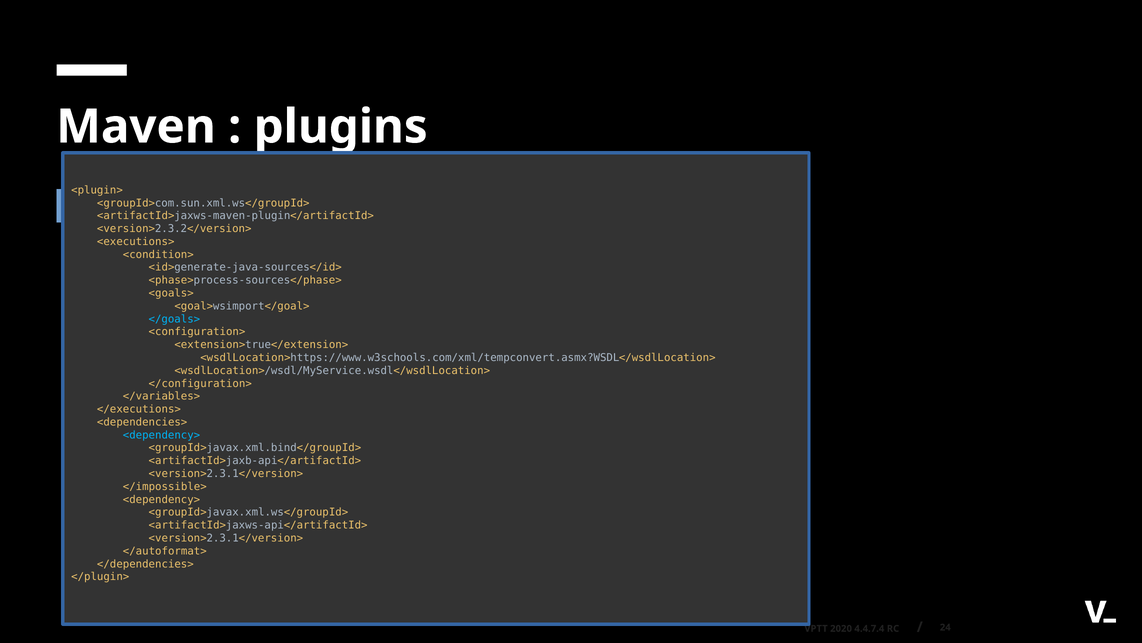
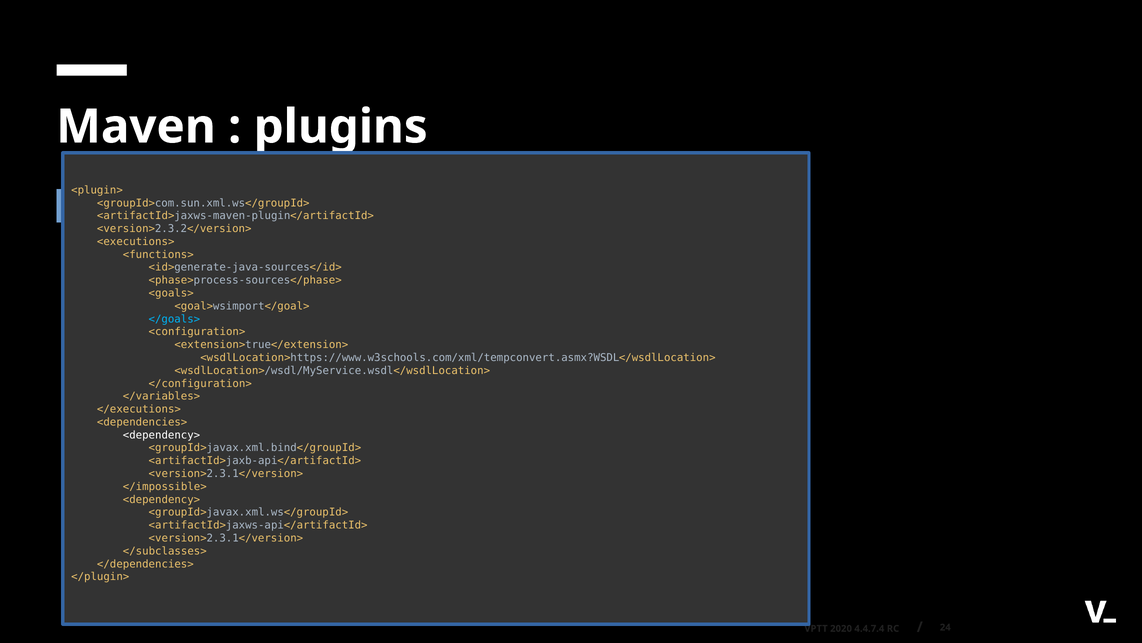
<condition>: <condition> -> <functions> (158, 254)
<dependency> colour: light blue -> white (162, 435)
</autoformat>: </autoformat> -> </subclasses> (165, 550)
